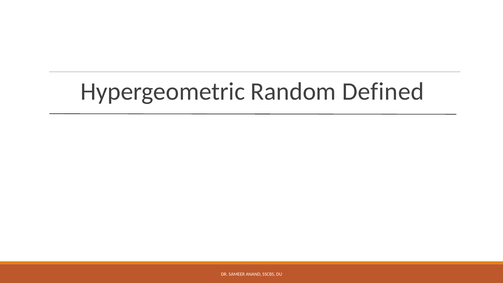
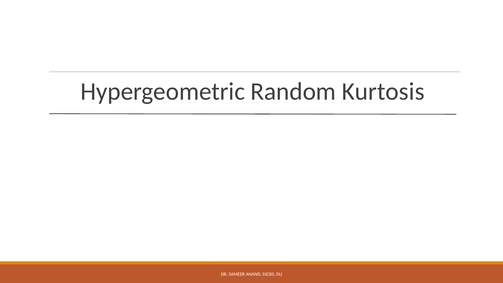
Defined: Defined -> Kurtosis (383, 91)
